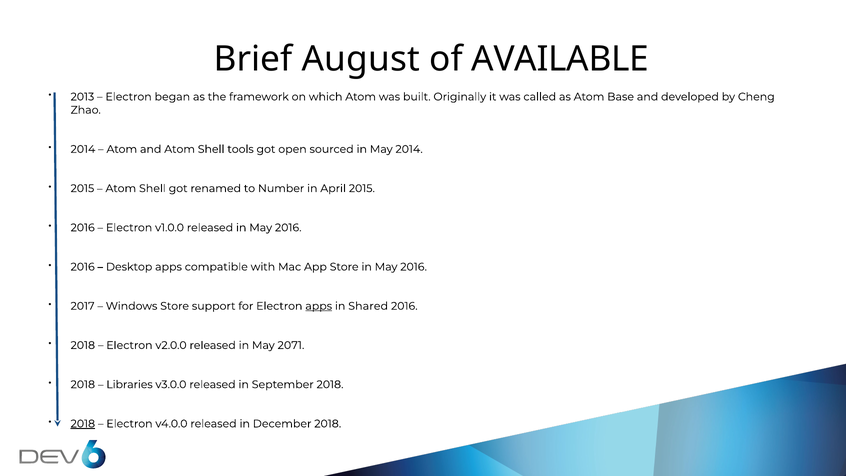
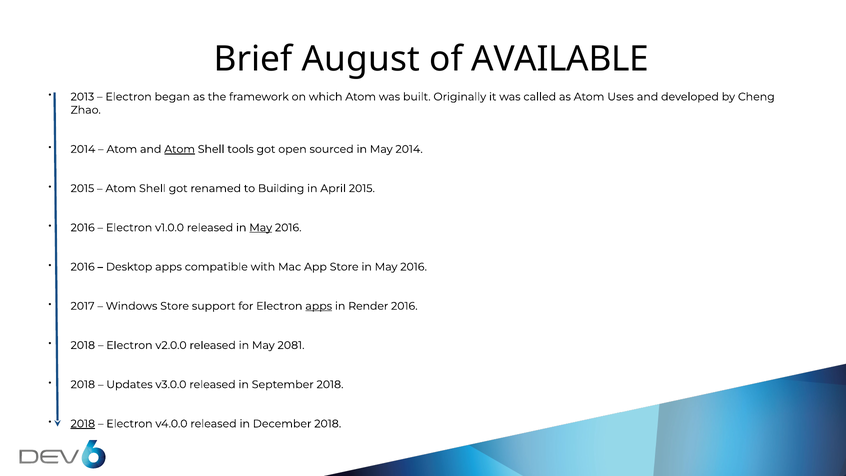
Base: Base -> Uses (621, 97)
Atom underline: none -> present (180, 149)
Number: Number -> Building (281, 188)
May underline: none -> present (261, 228)
Shared: Shared -> Render (368, 306)
2071: 2071 -> 2081 (291, 345)
Libraries: Libraries -> Updates (129, 384)
